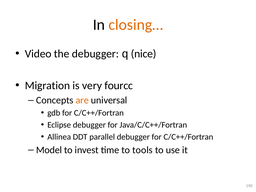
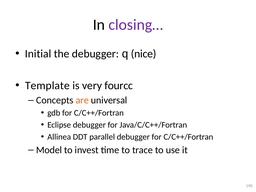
closing… colour: orange -> purple (136, 25)
Video: Video -> Initial (38, 54)
Migration: Migration -> Template (47, 86)
tools: tools -> trace (143, 150)
